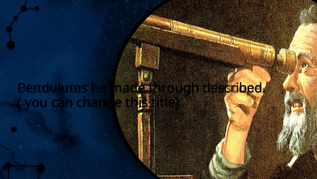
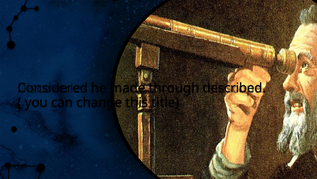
Pendulums: Pendulums -> Considered (53, 88)
